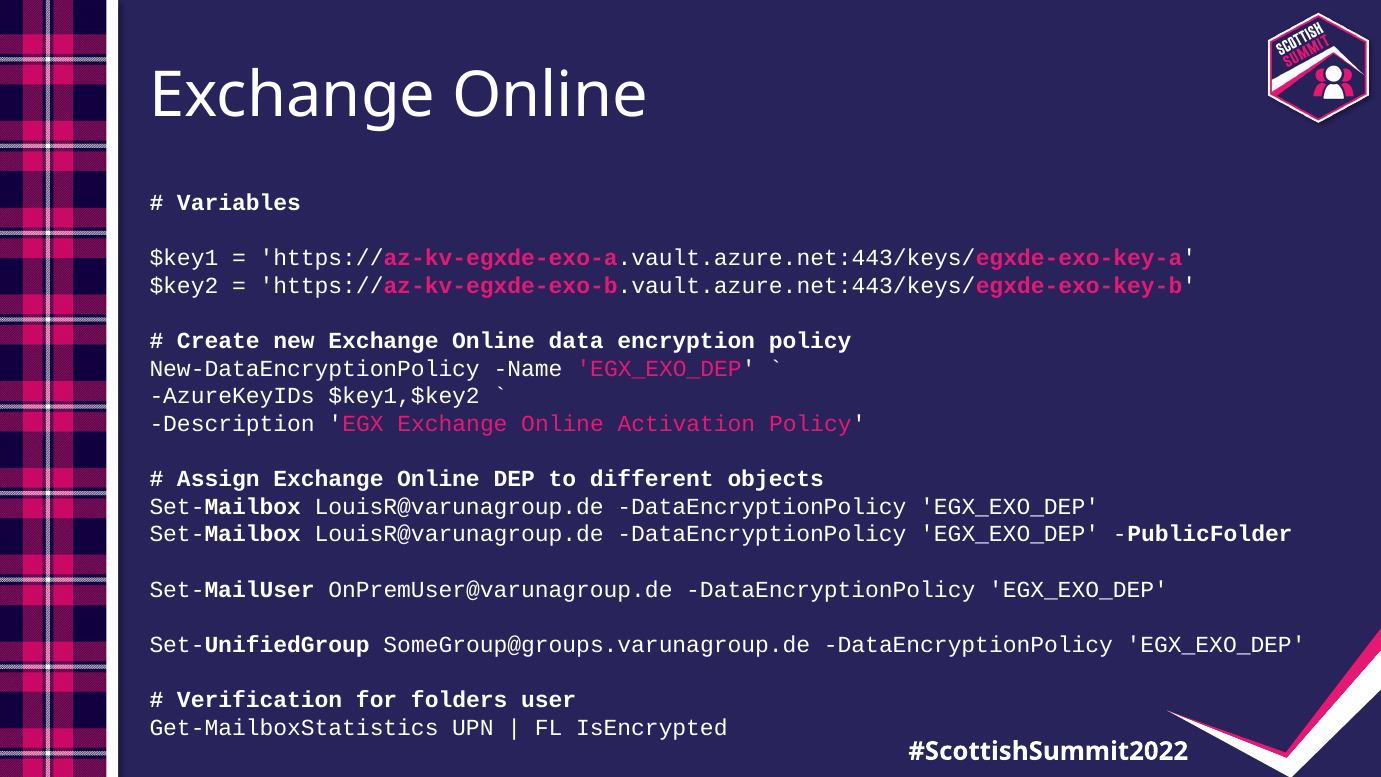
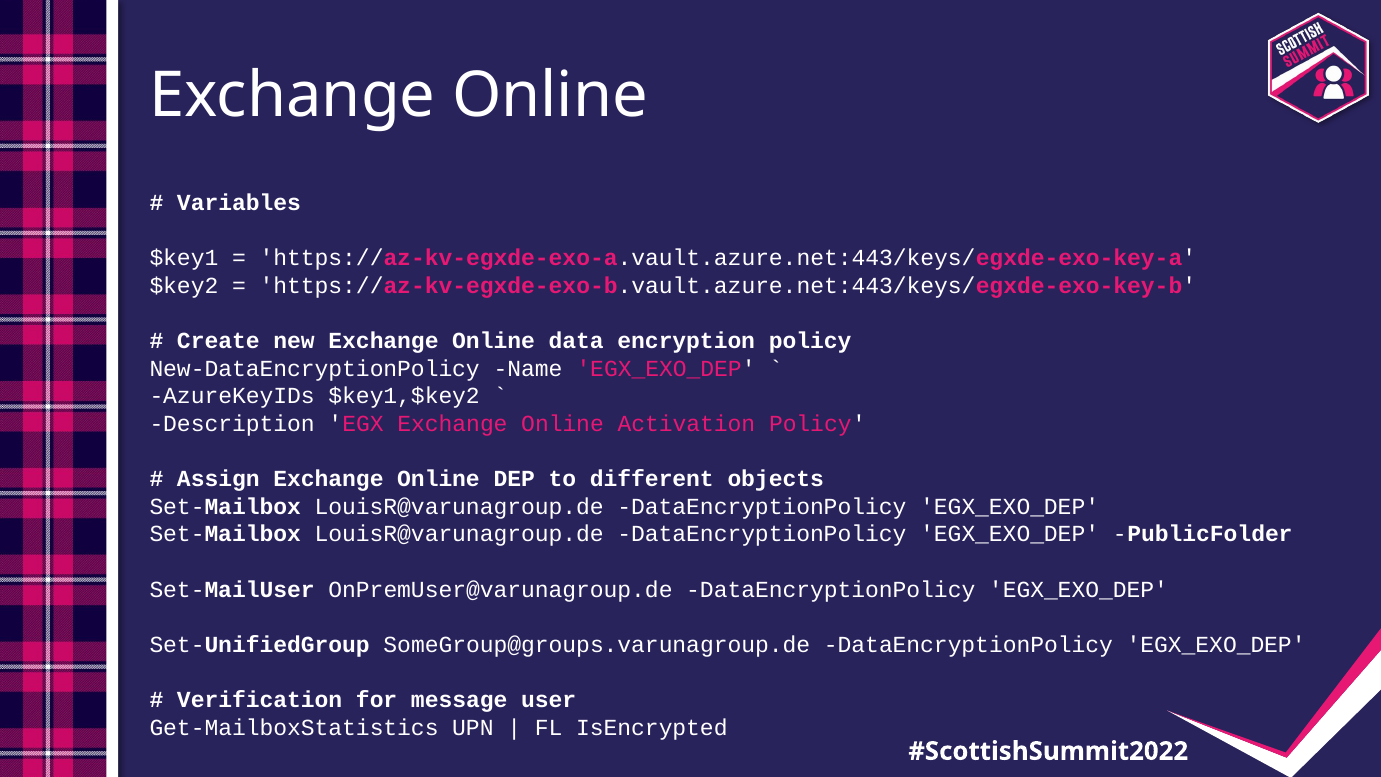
folders: folders -> message (459, 700)
